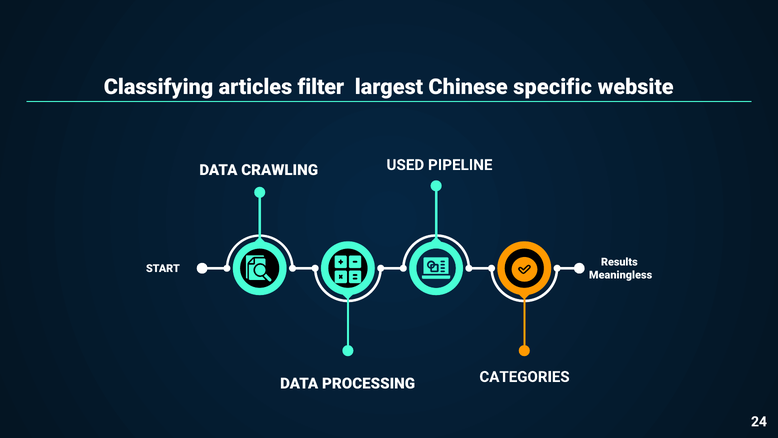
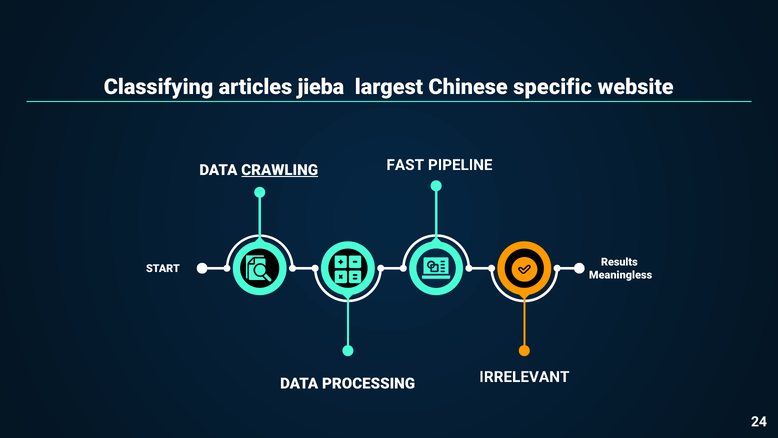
filter: filter -> jieba (321, 87)
USED: USED -> FAST (405, 165)
CRAWLING underline: none -> present (280, 170)
CATEGORIES: CATEGORIES -> IRRELEVANT (524, 377)
